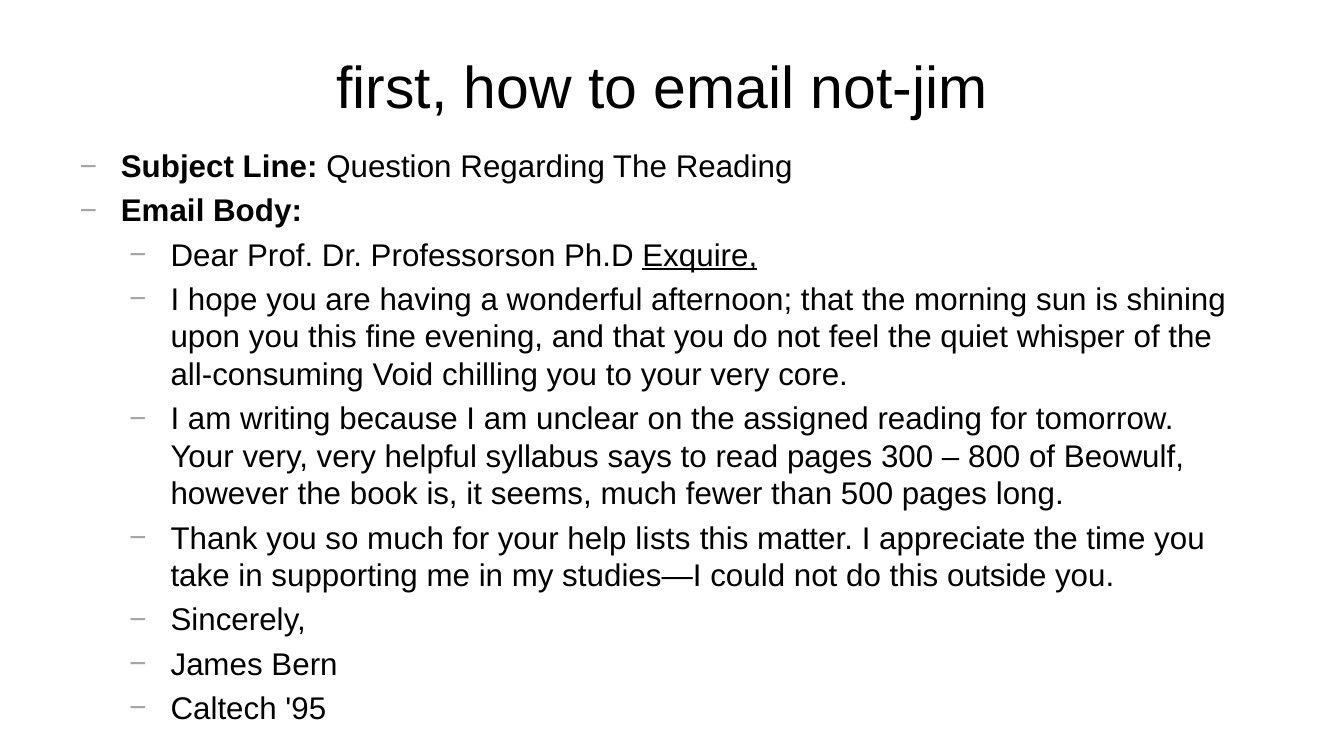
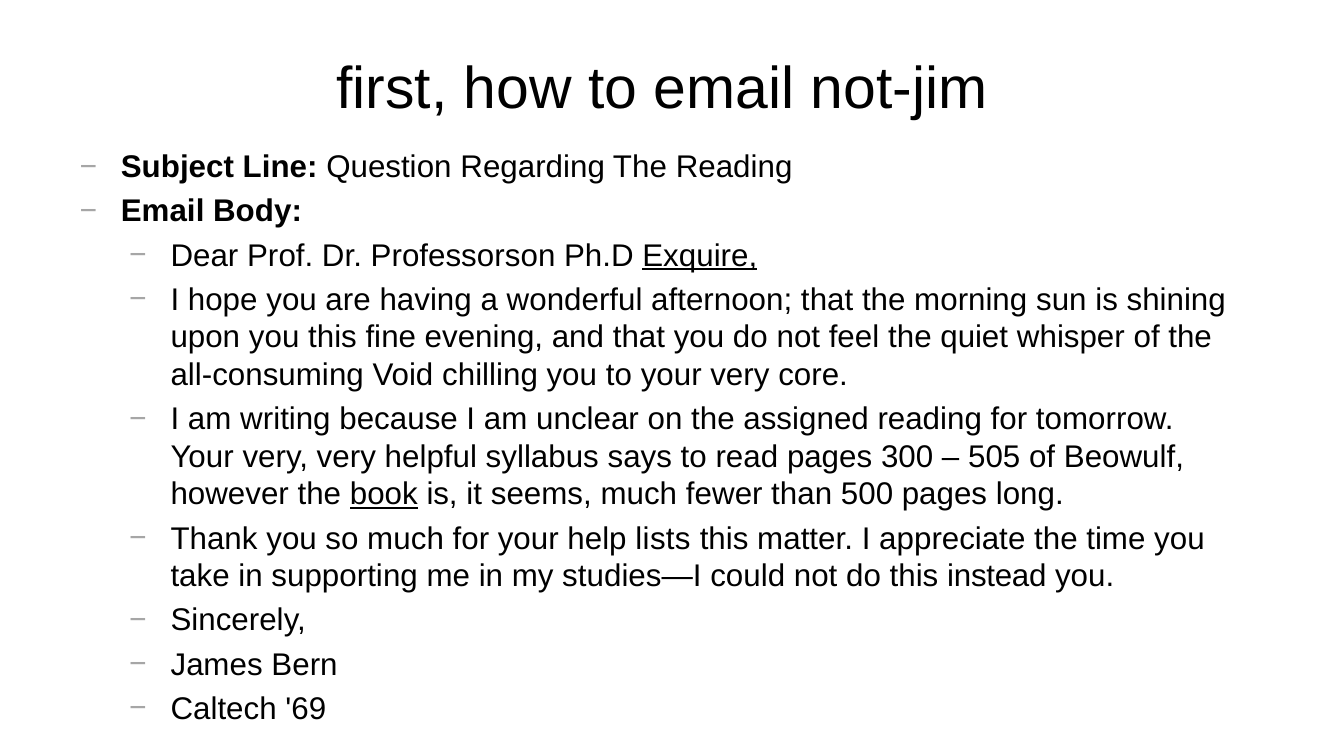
800: 800 -> 505 (994, 457)
book underline: none -> present (384, 494)
outside: outside -> instead (997, 576)
95: 95 -> 69 (306, 708)
